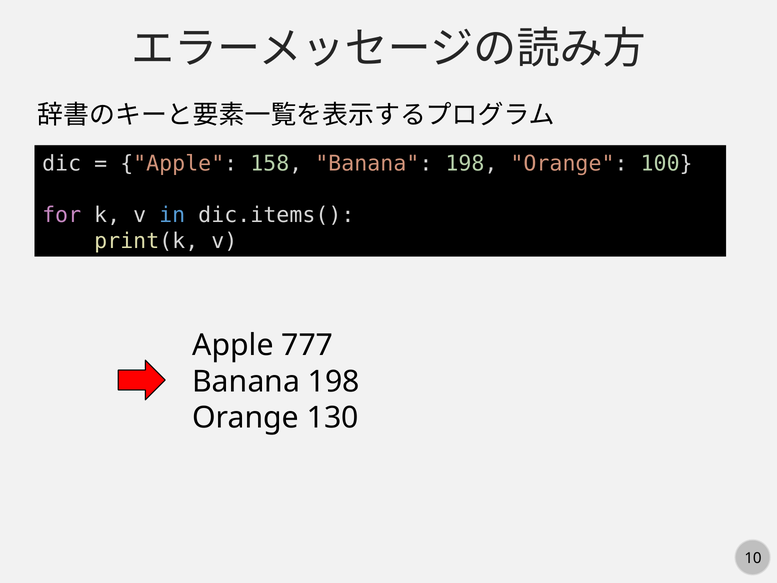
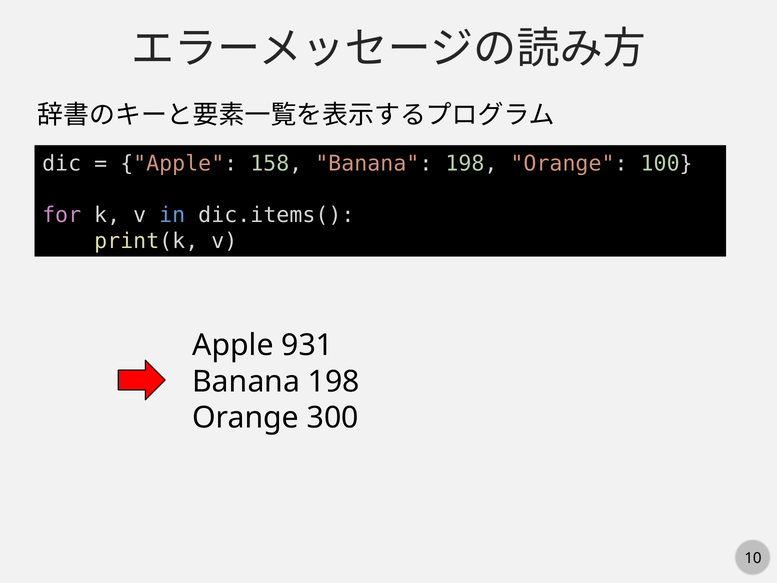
777: 777 -> 931 (307, 345)
130: 130 -> 300 (333, 418)
